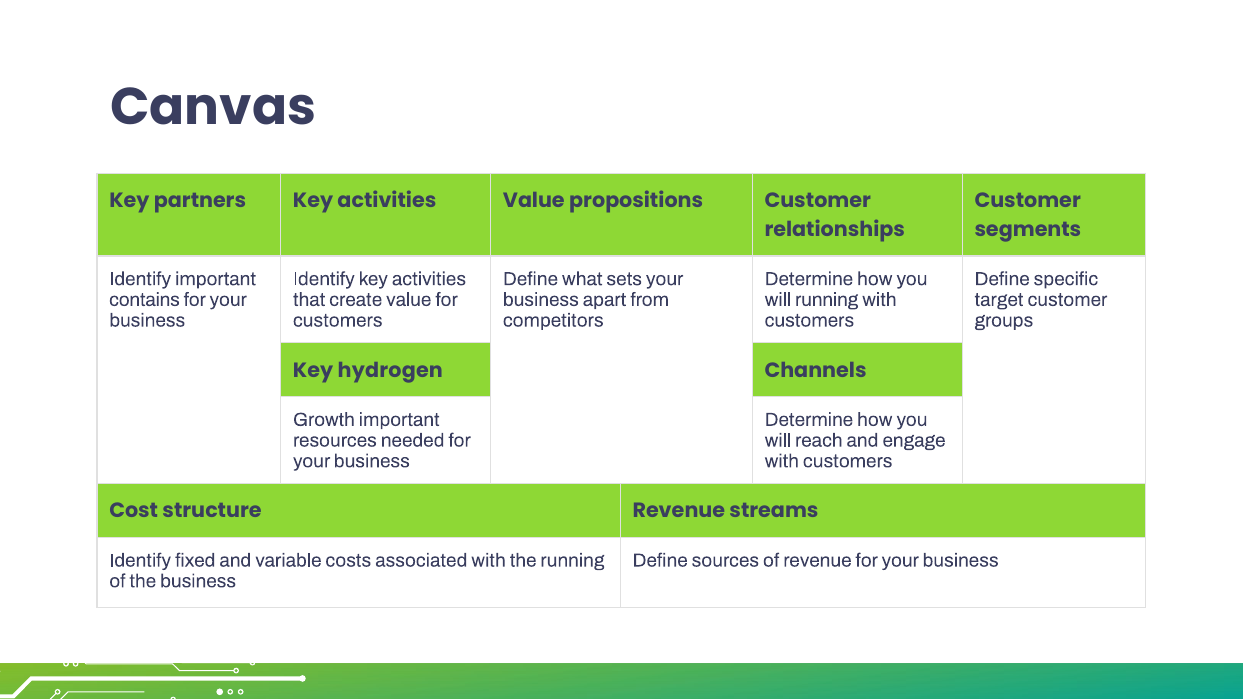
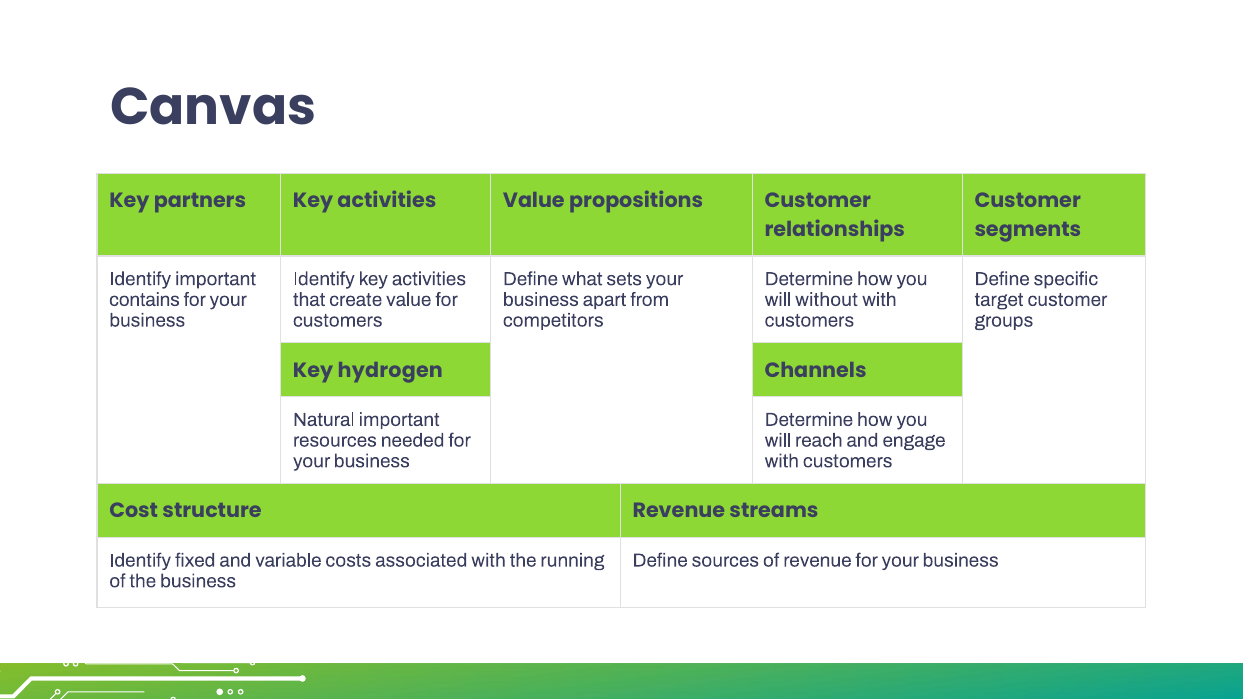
will running: running -> without (826, 300)
Growth: Growth -> Natural (324, 420)
